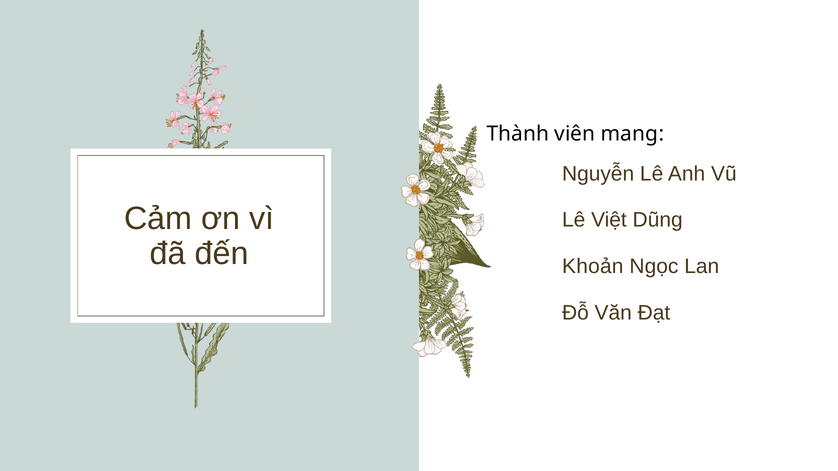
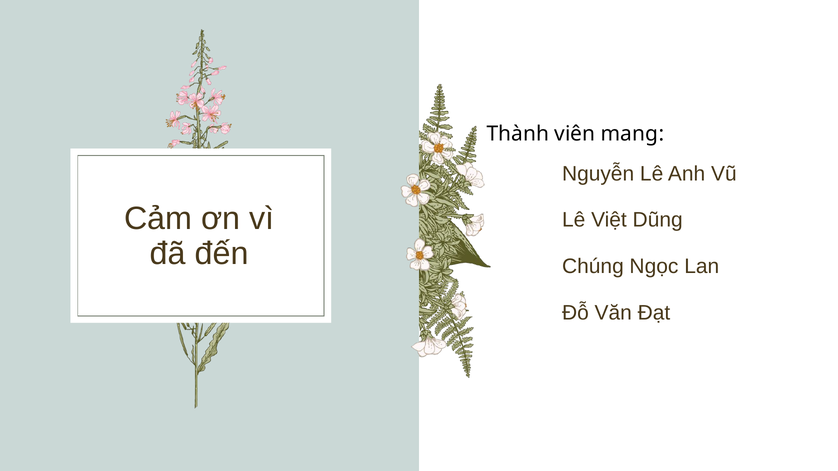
Khoản: Khoản -> Chúng (593, 267)
